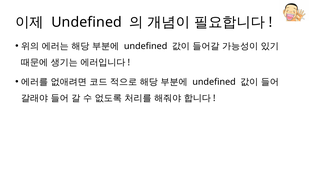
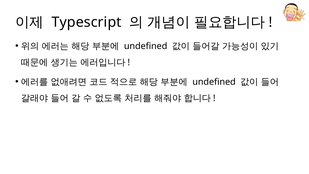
Undefined: Undefined -> Typescript (87, 22)
